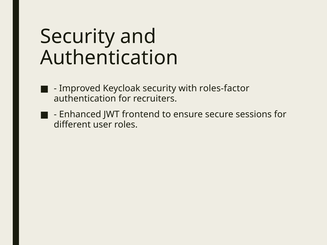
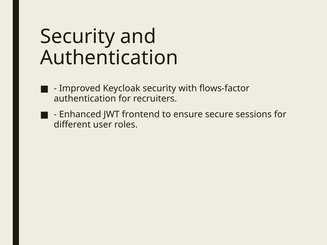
roles-factor: roles-factor -> flows-factor (224, 89)
